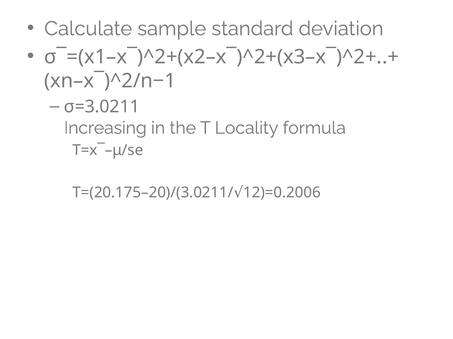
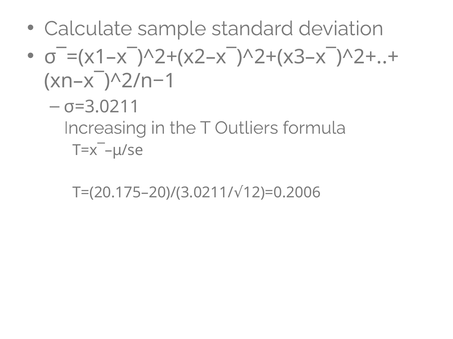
Locality: Locality -> Outliers (246, 128)
